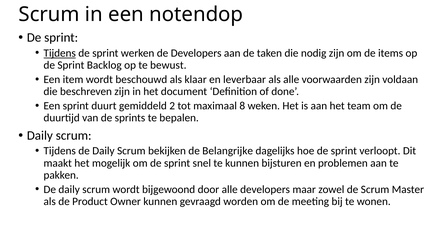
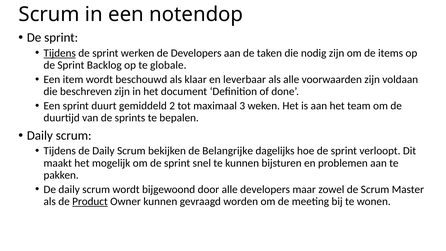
bewust: bewust -> globale (168, 65)
8: 8 -> 3 (242, 106)
Product underline: none -> present (90, 201)
